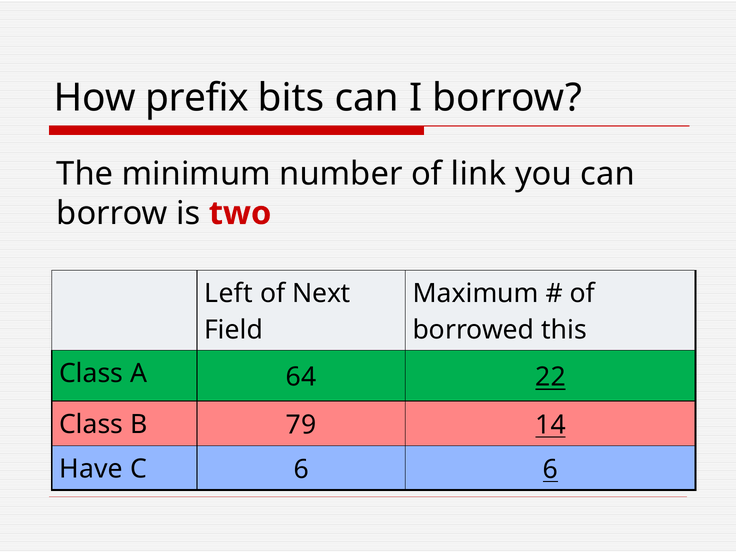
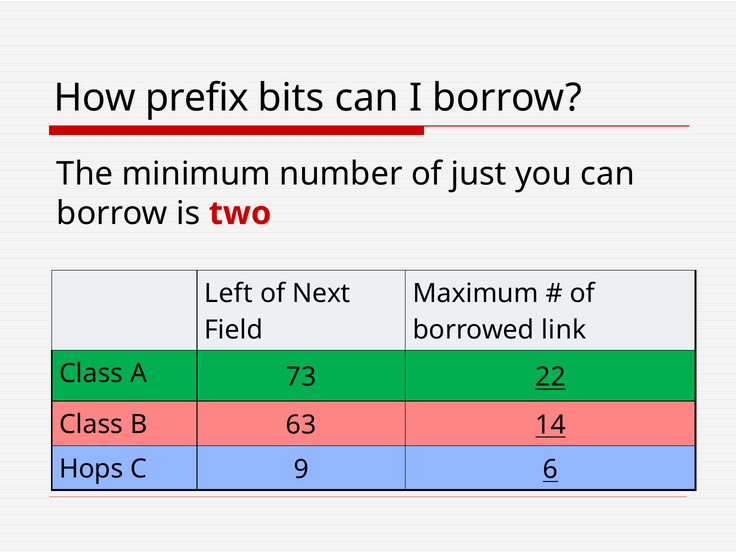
link: link -> just (479, 174)
this: this -> link (564, 330)
64: 64 -> 73 (301, 377)
79: 79 -> 63 (301, 425)
Have: Have -> Hops (91, 469)
C 6: 6 -> 9 (301, 469)
